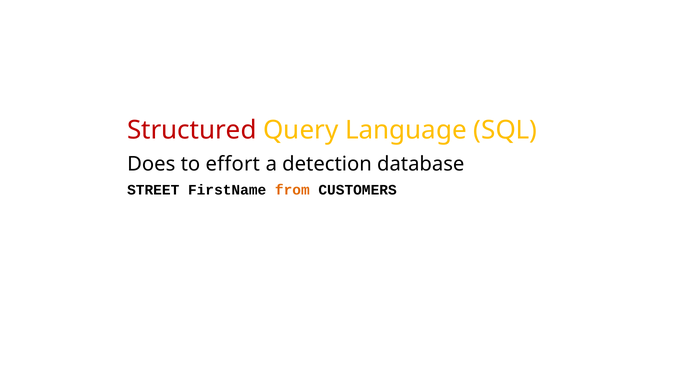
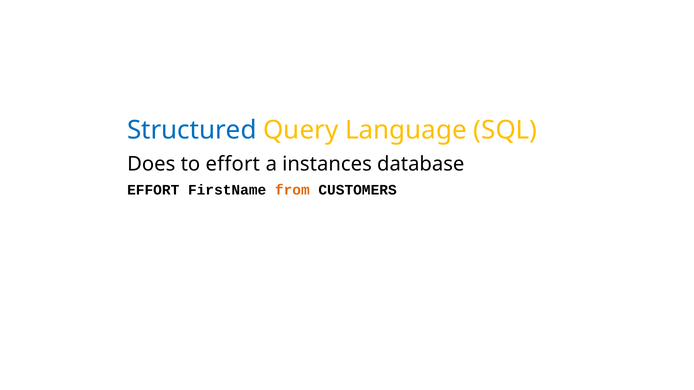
Structured colour: red -> blue (192, 130)
detection: detection -> instances (327, 164)
STREET: STREET -> EFFORT (153, 190)
